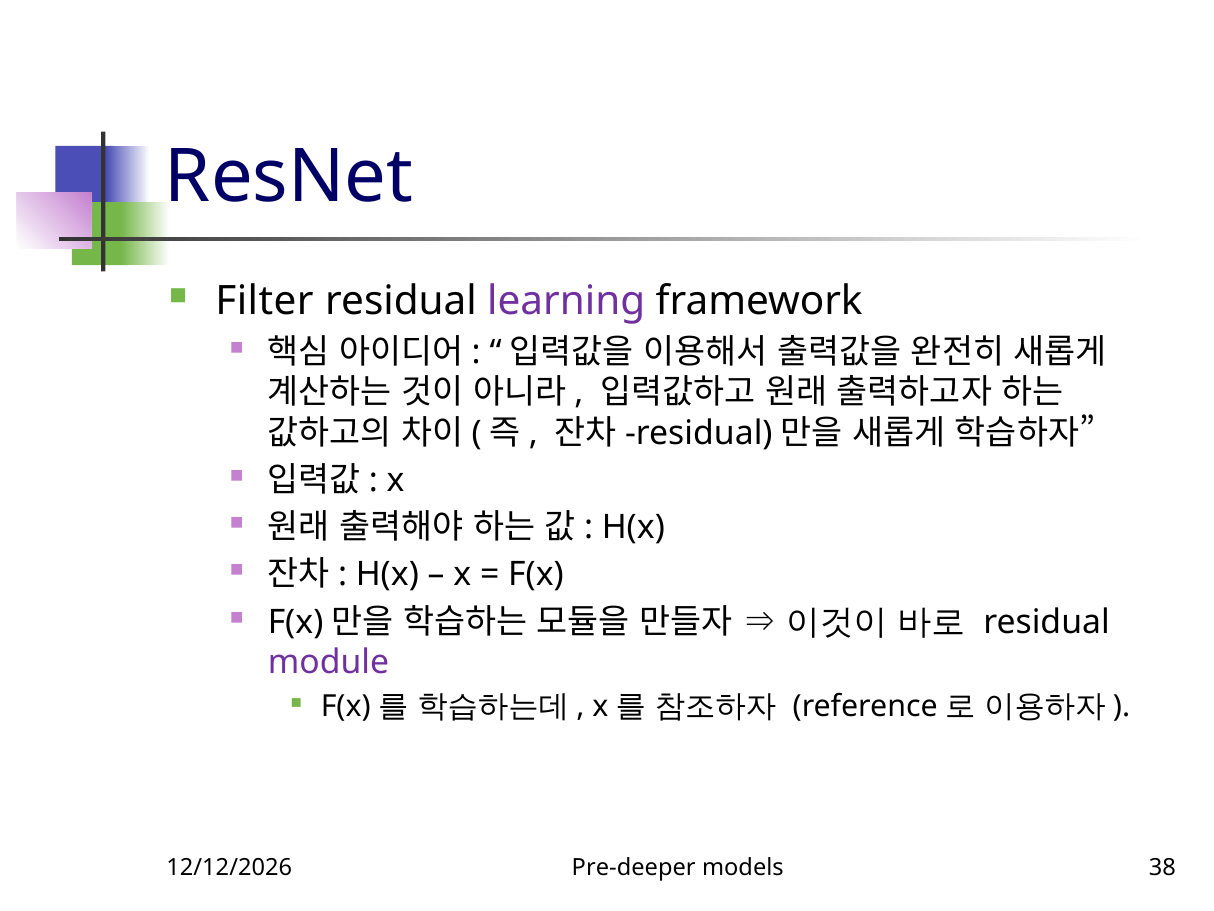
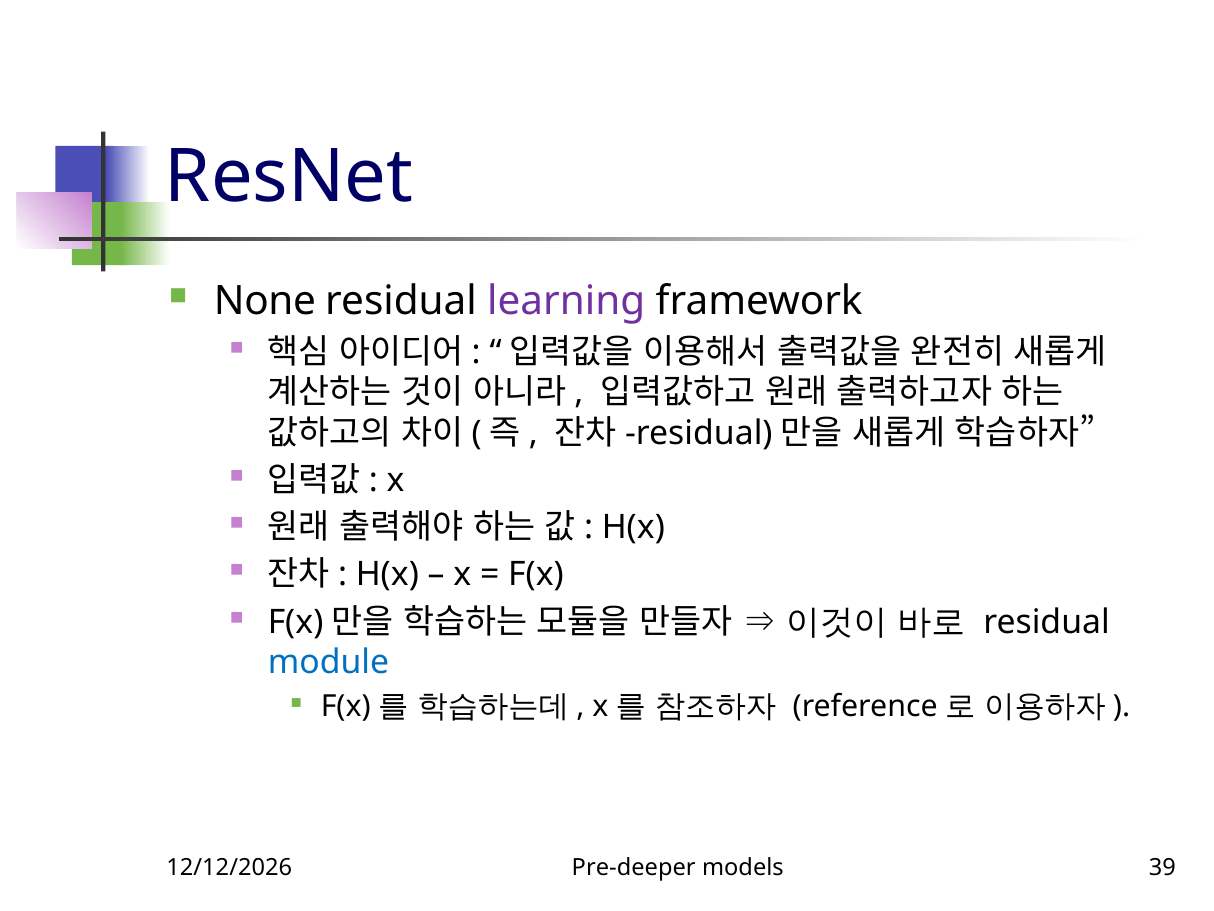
Filter: Filter -> None (265, 301)
module colour: purple -> blue (328, 662)
38: 38 -> 39 (1162, 867)
